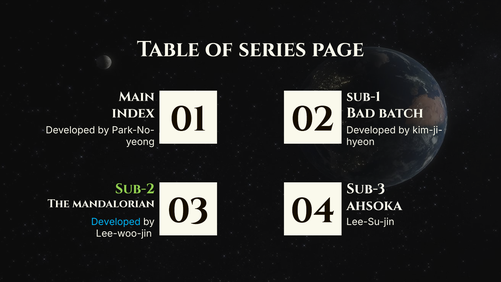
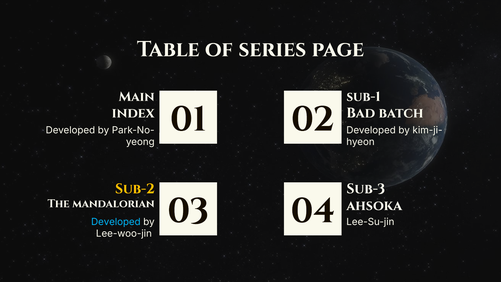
Sub-2 colour: light green -> yellow (135, 189)
